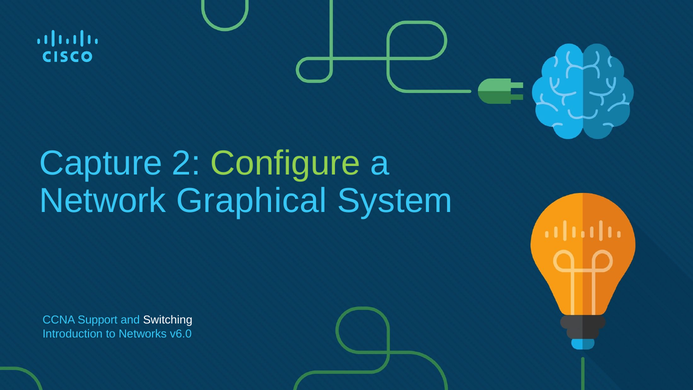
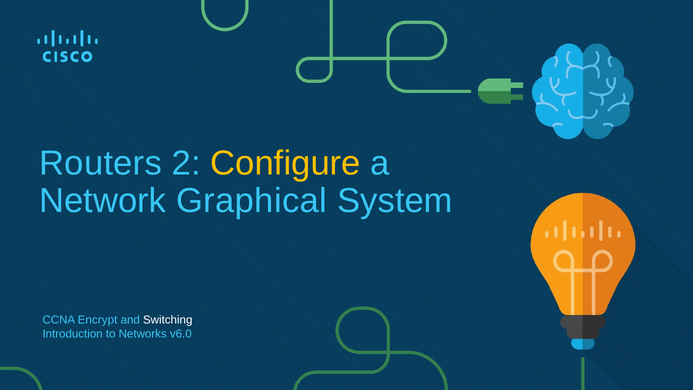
Capture: Capture -> Routers (101, 163)
Configure colour: light green -> yellow (286, 163)
Support: Support -> Encrypt (98, 320)
